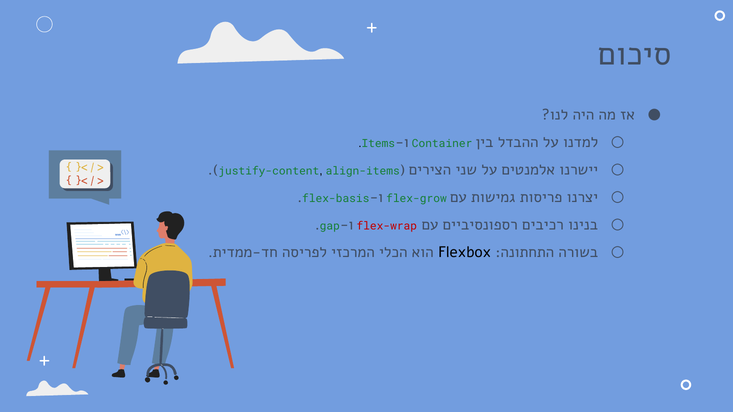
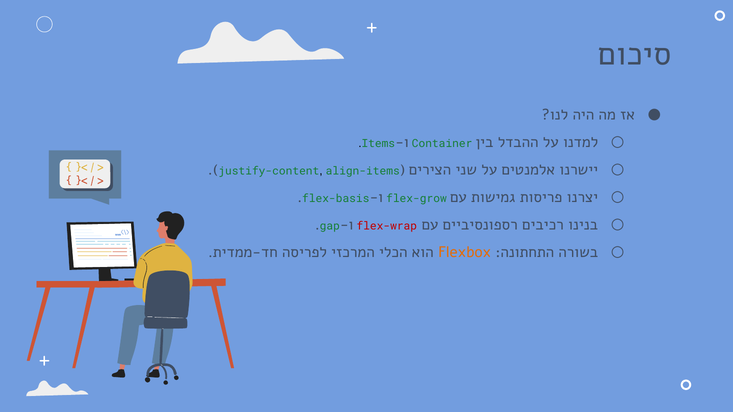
Flexbox colour: black -> orange (465, 252)
